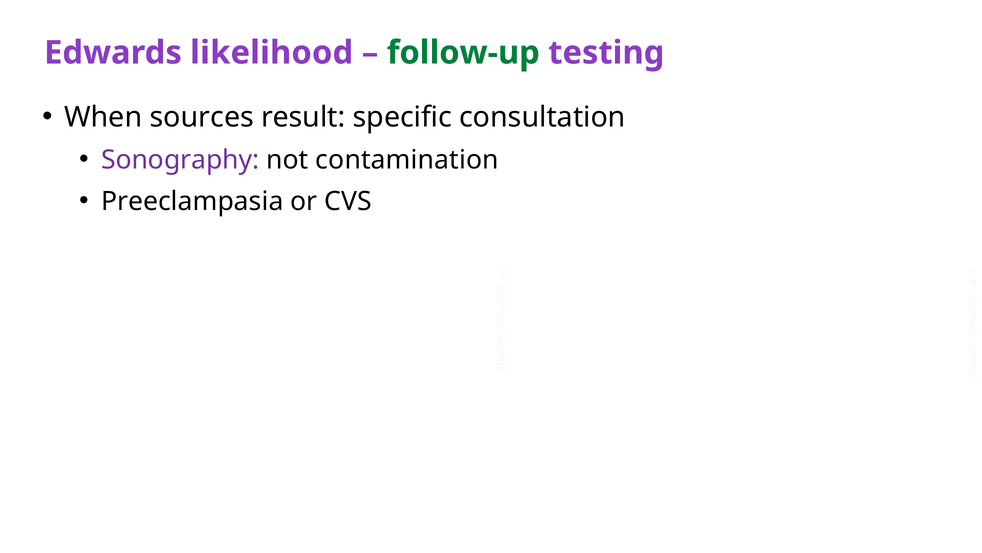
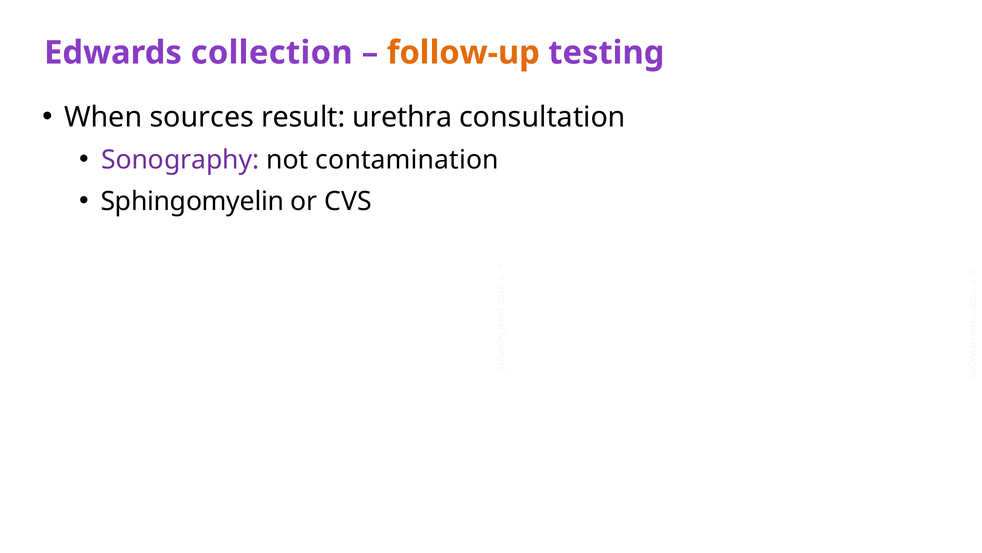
likelihood: likelihood -> collection (272, 53)
follow-up colour: green -> orange (463, 53)
specific: specific -> urethra (402, 117)
Preeclampasia: Preeclampasia -> Sphingomyelin (192, 201)
